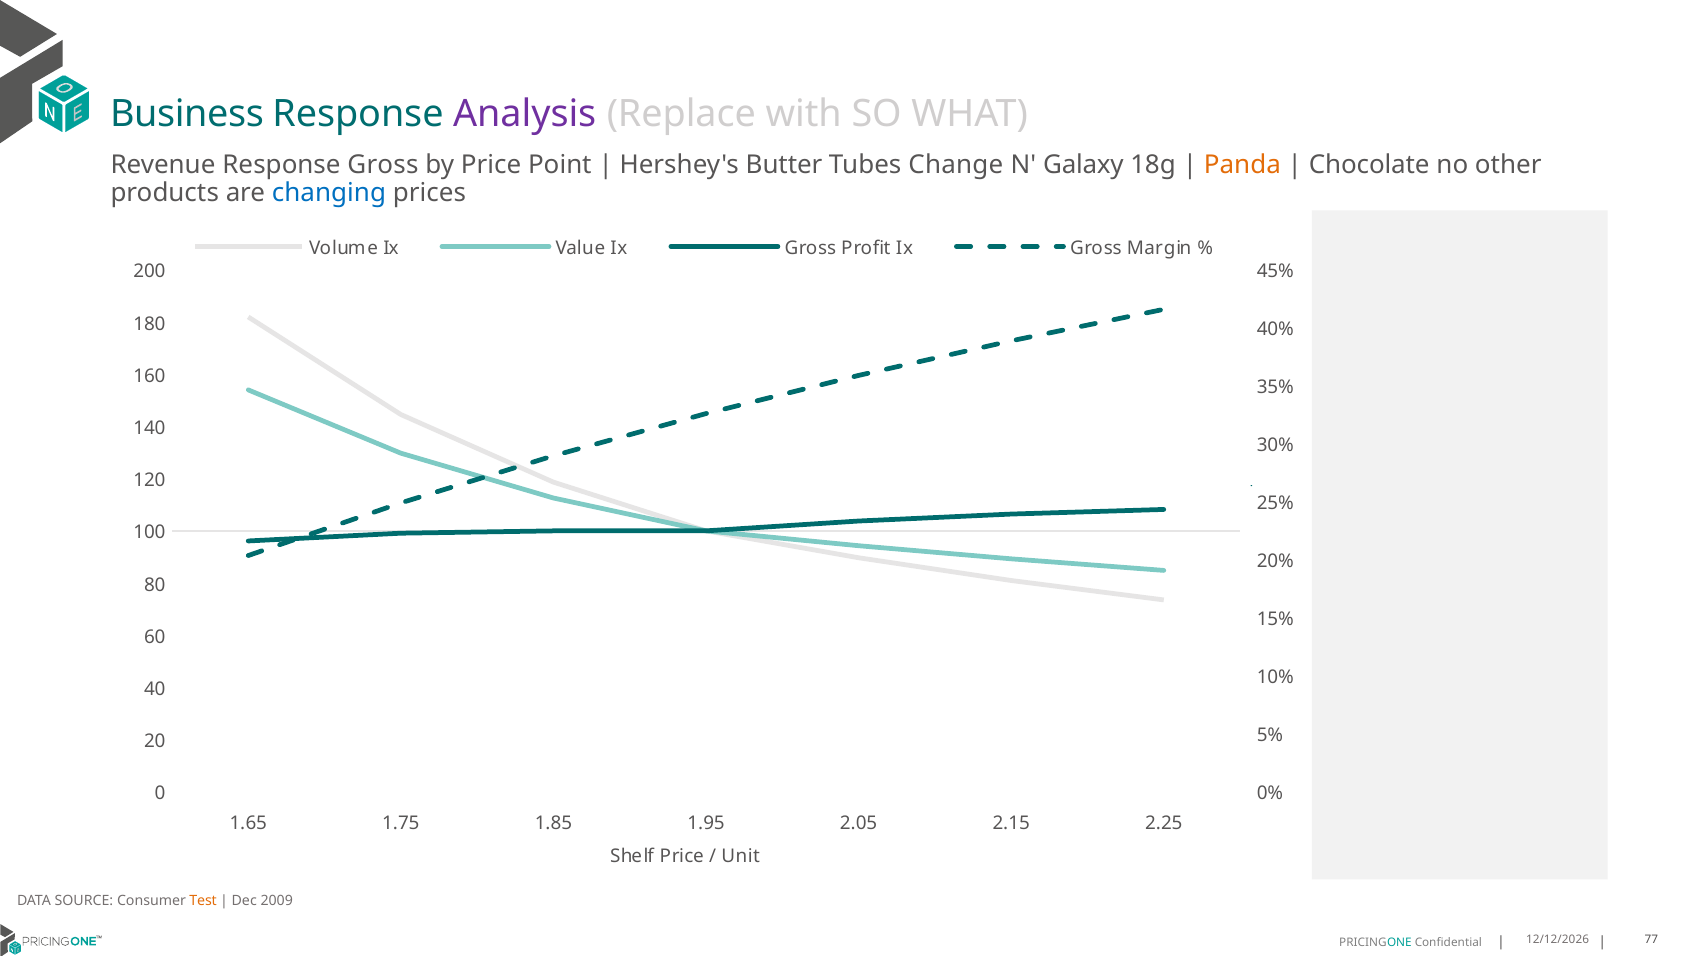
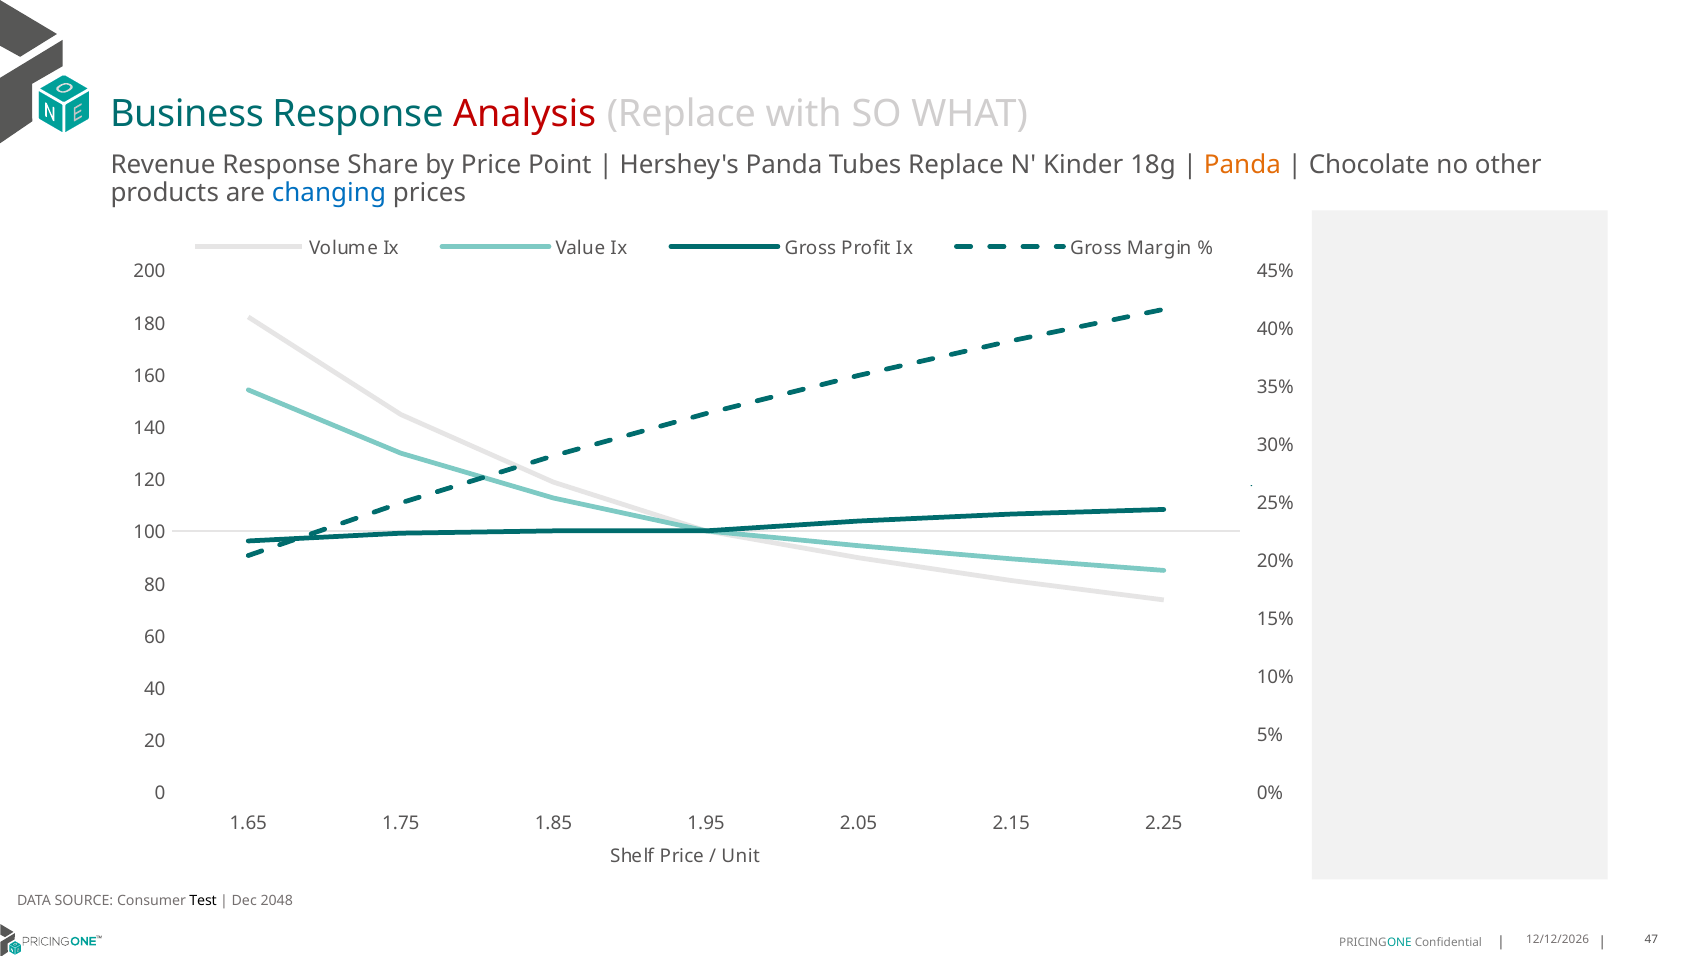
Analysis colour: purple -> red (525, 114)
Response Gross: Gross -> Share (383, 165)
Hershey's Butter: Butter -> Panda (784, 165)
Tubes Change: Change -> Replace (956, 165)
Galaxy: Galaxy -> Kinder (1083, 165)
Test colour: orange -> black (203, 901)
2009: 2009 -> 2048 (277, 901)
77: 77 -> 47 (1651, 940)
